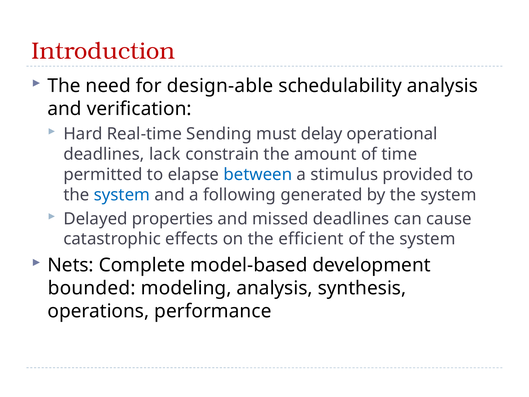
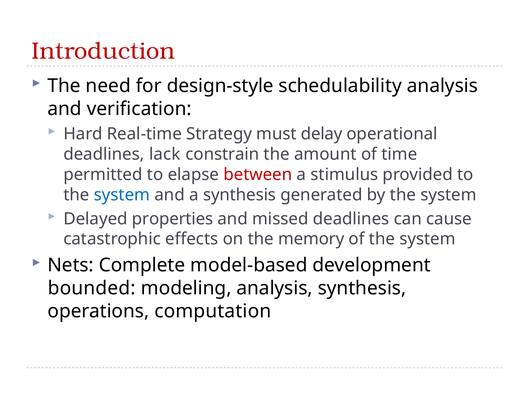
design-able: design-able -> design-style (220, 86)
Sending: Sending -> Strategy (219, 134)
between colour: blue -> red (258, 174)
a following: following -> synthesis (240, 195)
efficient: efficient -> memory (311, 239)
performance: performance -> computation (213, 311)
